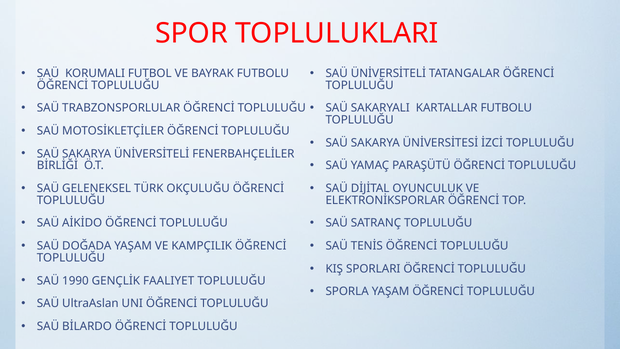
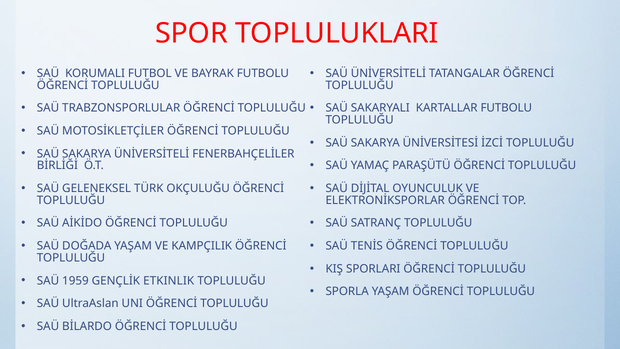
1990: 1990 -> 1959 (75, 281)
FAALIYET: FAALIYET -> ETKINLIK (169, 281)
